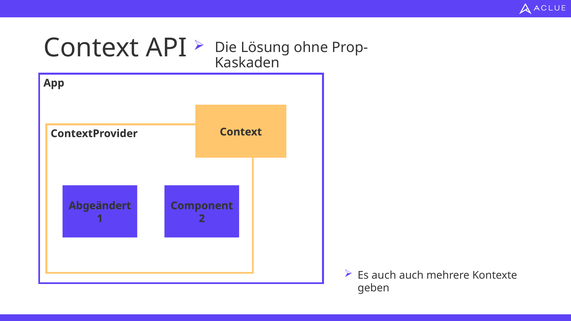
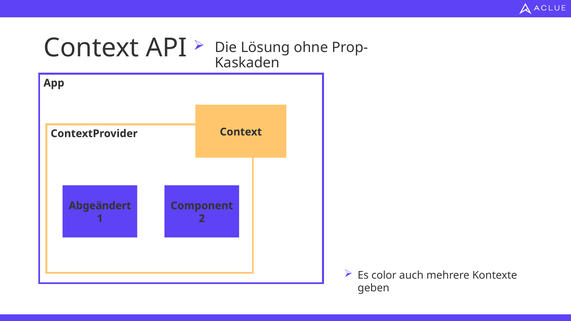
Es auch: auch -> color (384, 275)
